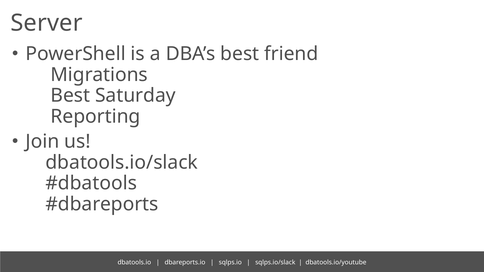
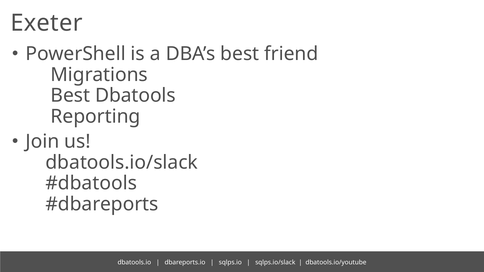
Server: Server -> Exeter (46, 23)
Saturday: Saturday -> Dbatools (135, 95)
